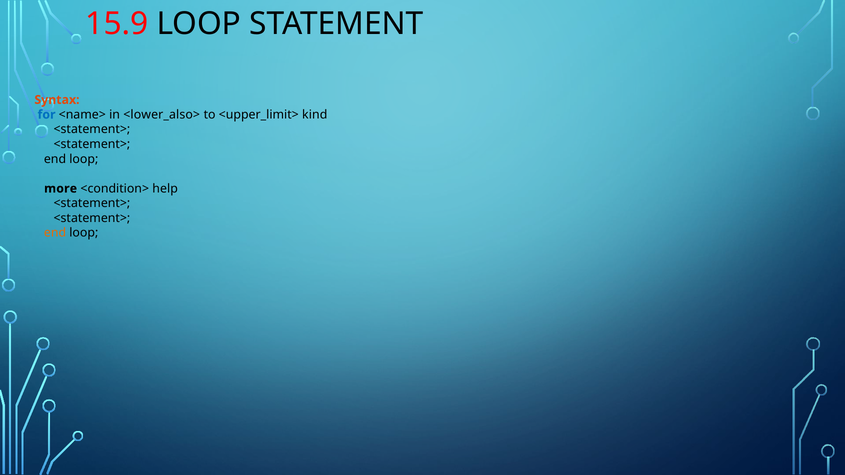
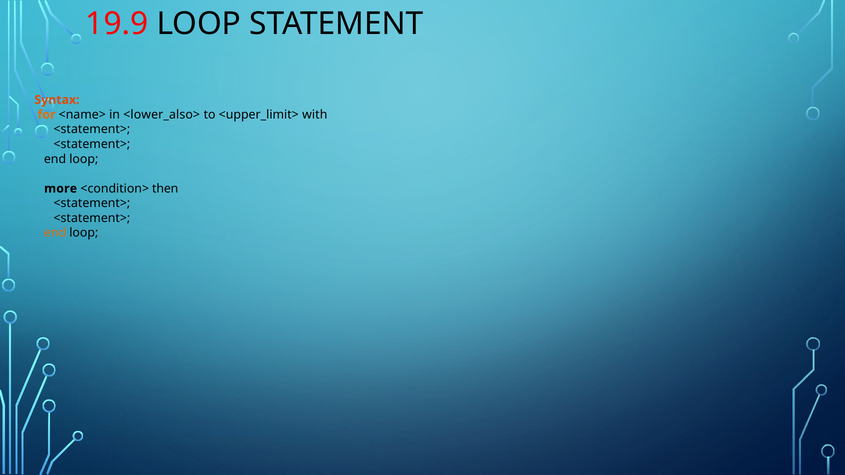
15.9: 15.9 -> 19.9 (117, 24)
for colour: blue -> orange (47, 115)
kind: kind -> with (315, 115)
help: help -> then (165, 189)
